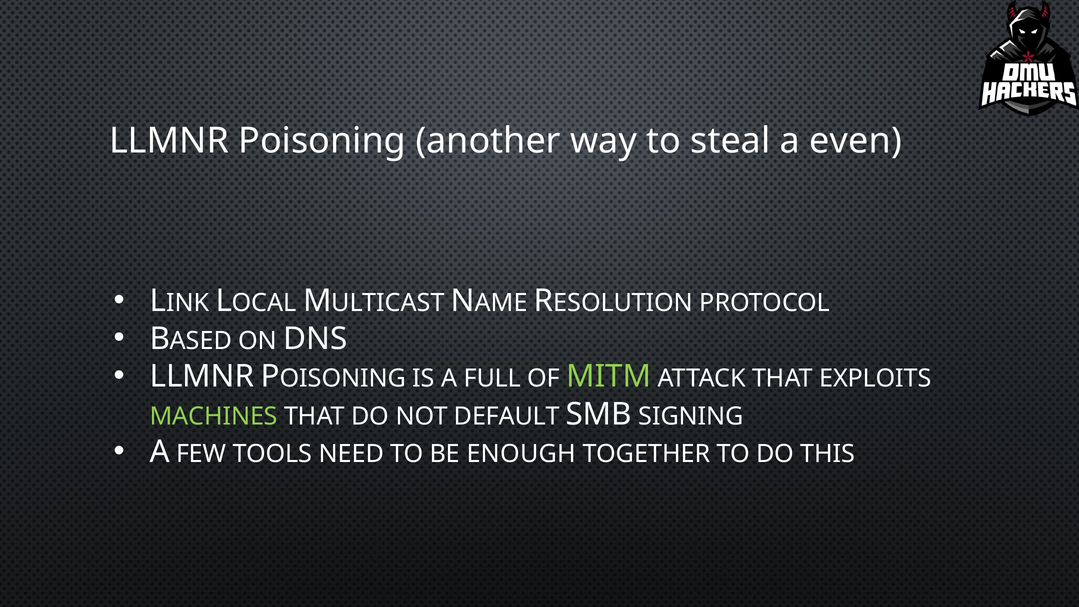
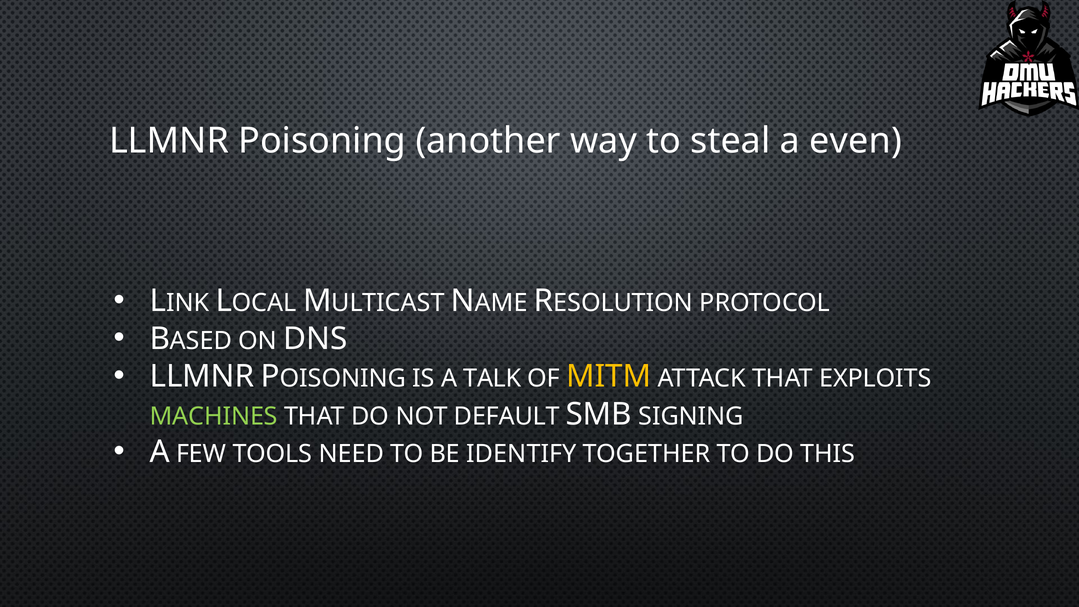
FULL: FULL -> TALK (492, 379)
MITM colour: light green -> yellow (609, 376)
ENOUGH: ENOUGH -> IDENTIFY (521, 454)
